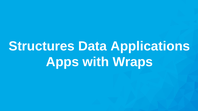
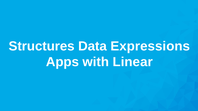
Applications: Applications -> Expressions (150, 46)
Wraps: Wraps -> Linear (133, 62)
